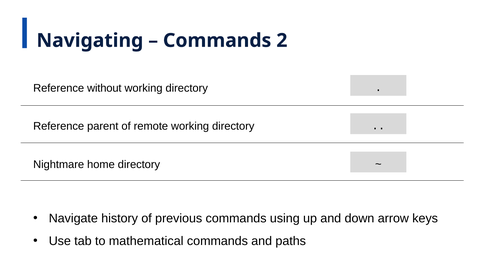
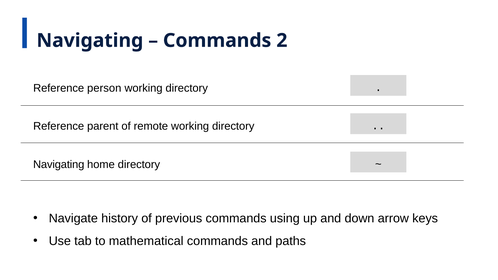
without: without -> person (104, 88)
Nightmare: Nightmare -> Navigating (59, 165)
